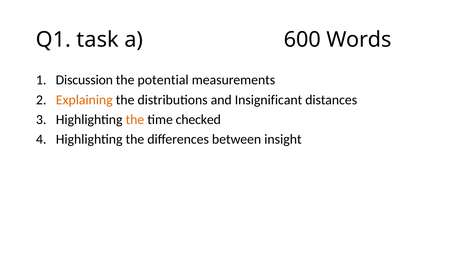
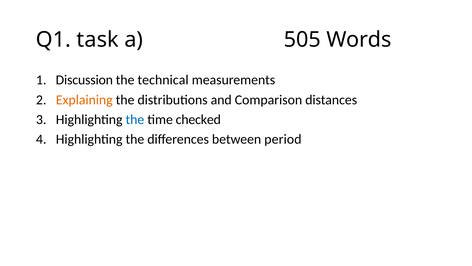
600: 600 -> 505 (302, 40)
potential: potential -> technical (163, 80)
Insignificant: Insignificant -> Comparison (268, 100)
the colour: orange -> blue (135, 119)
insight: insight -> period (283, 139)
